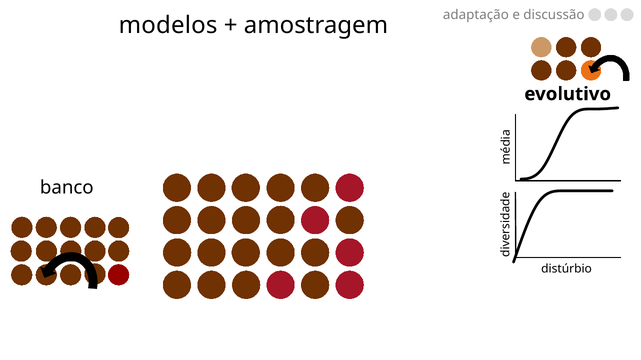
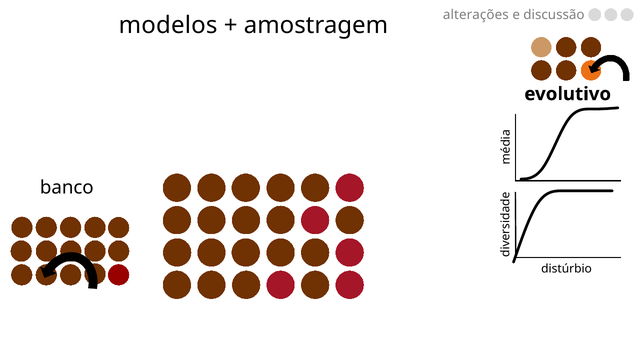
adaptação: adaptação -> alterações (476, 15)
